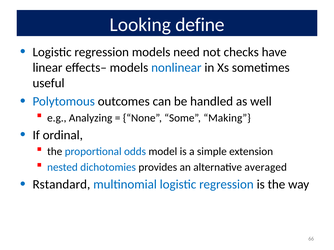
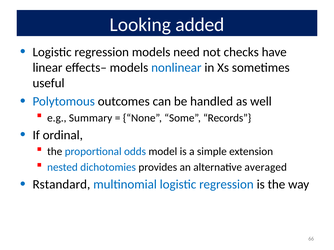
define: define -> added (200, 25)
Analyzing: Analyzing -> Summary (91, 118)
Making: Making -> Records (227, 118)
